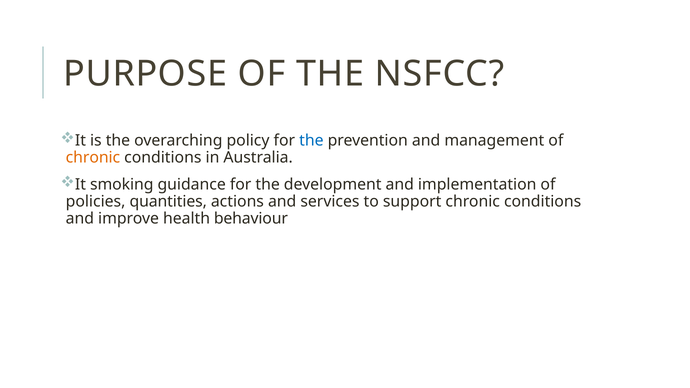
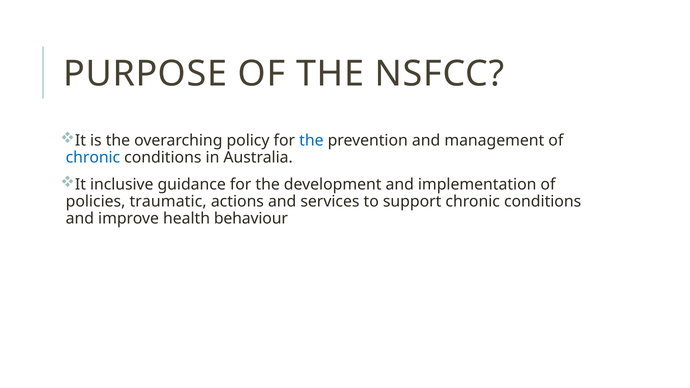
chronic colour: orange -> blue (93, 157)
smoking: smoking -> inclusive (122, 185)
quantities: quantities -> traumatic (168, 202)
